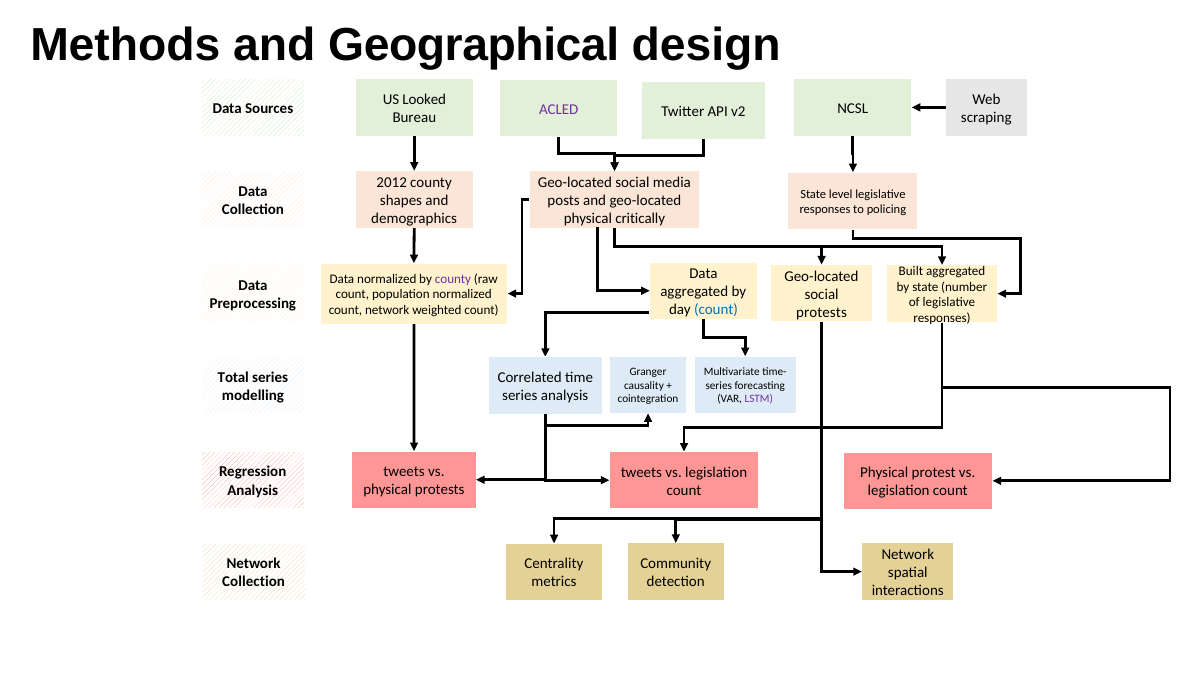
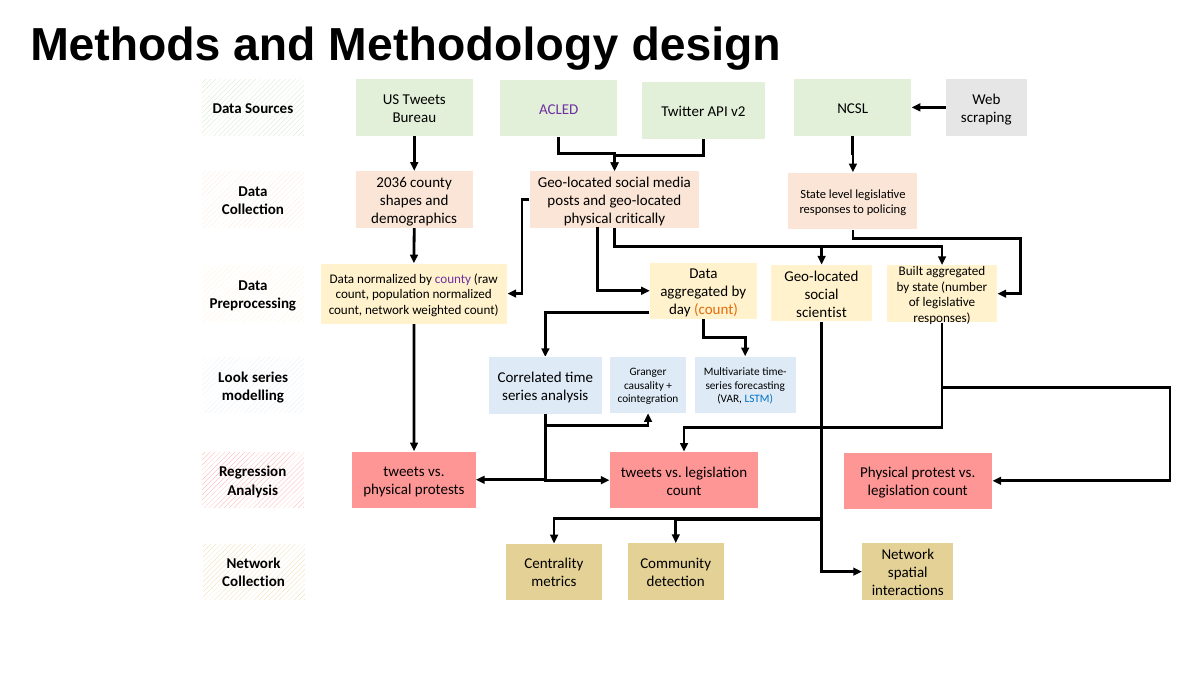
Geographical: Geographical -> Methodology (473, 45)
US Looked: Looked -> Tweets (424, 99)
2012: 2012 -> 2036 (392, 182)
count colour: blue -> orange (716, 310)
protests: protests -> scientist (822, 312)
Total: Total -> Look (233, 377)
LSTM colour: purple -> blue (759, 399)
